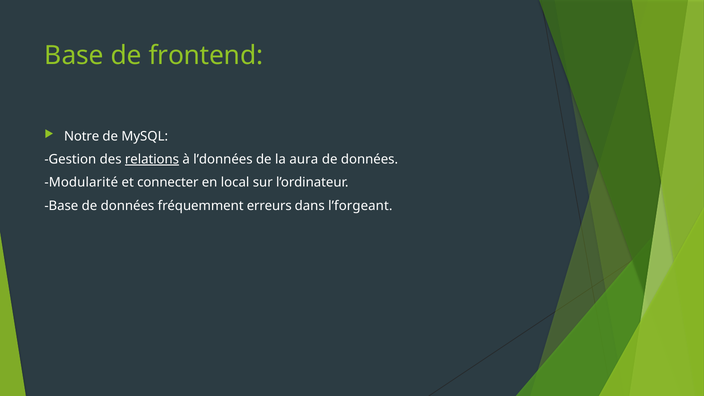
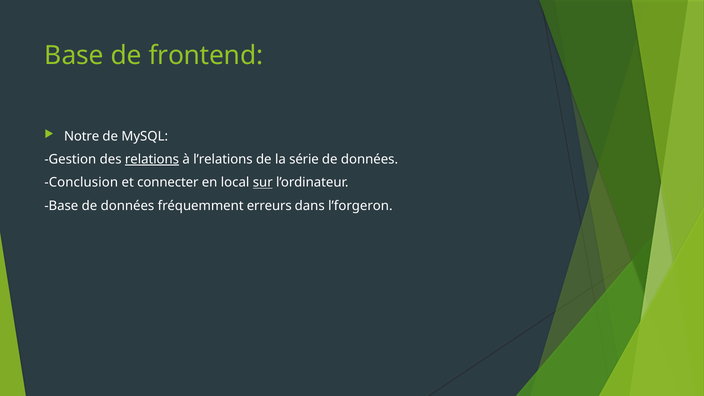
l’données: l’données -> l’relations (223, 159)
aura: aura -> série (304, 159)
Modularité: Modularité -> Conclusion (81, 183)
sur underline: none -> present (263, 183)
l’forgeant: l’forgeant -> l’forgeron (360, 206)
